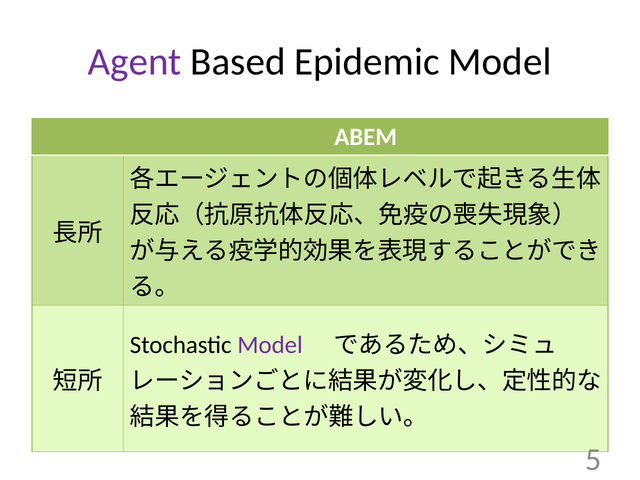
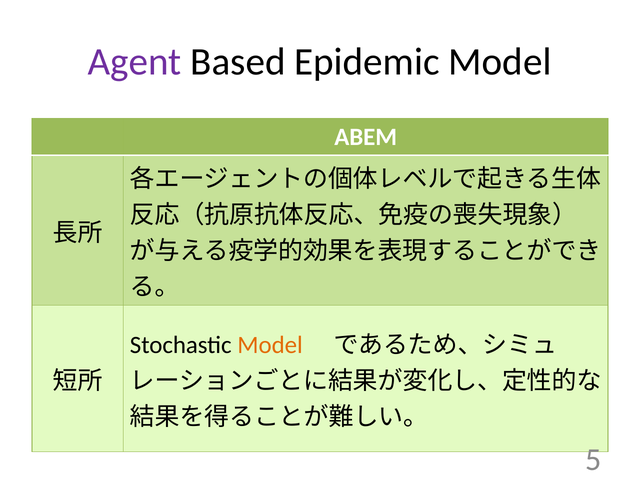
Model colour: purple -> orange (270, 345)
